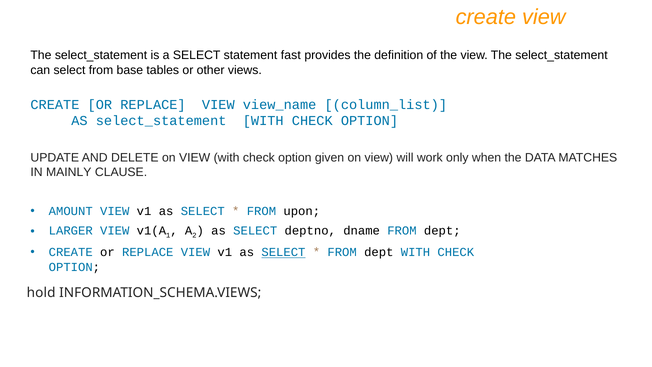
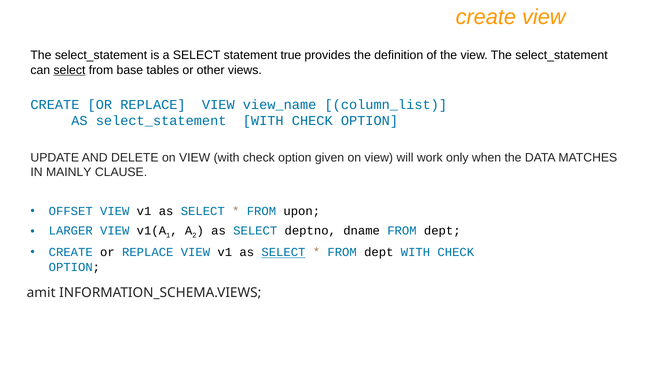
fast: fast -> true (291, 55)
select underline: none -> present (69, 70)
AMOUNT: AMOUNT -> OFFSET (71, 211)
hold: hold -> amit (41, 293)
